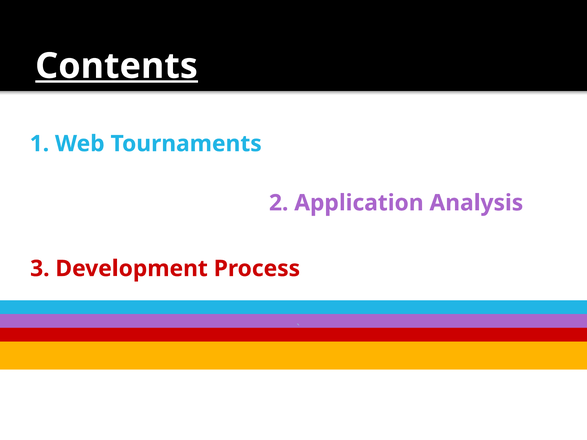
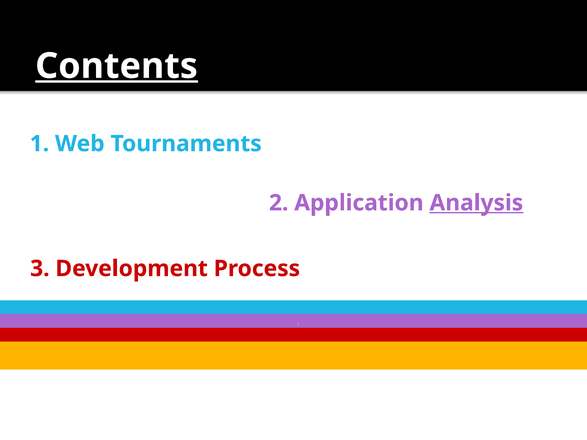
Analysis underline: none -> present (476, 203)
